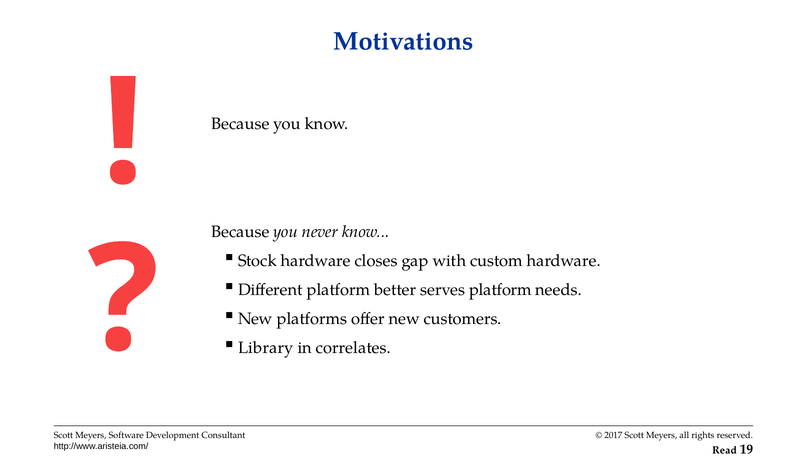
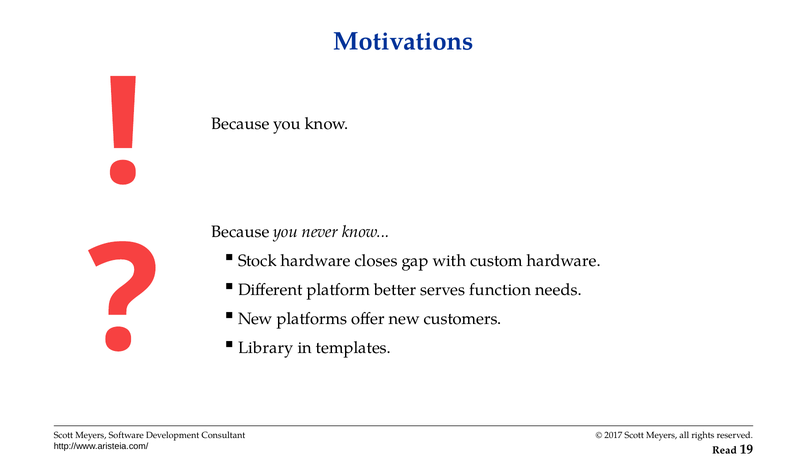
serves platform: platform -> function (500, 289)
correlates: correlates -> templates (354, 347)
